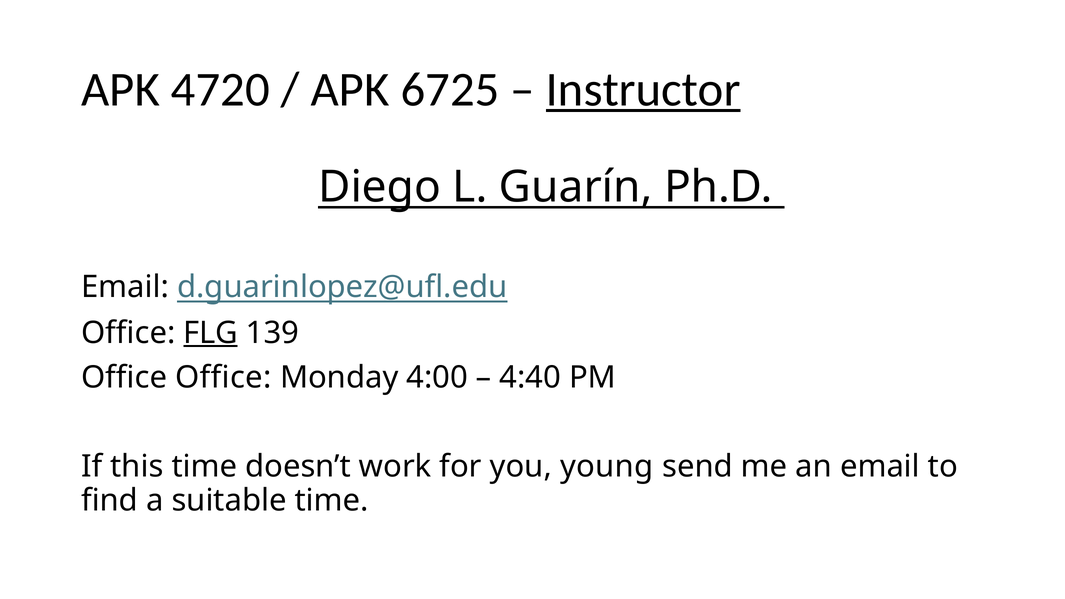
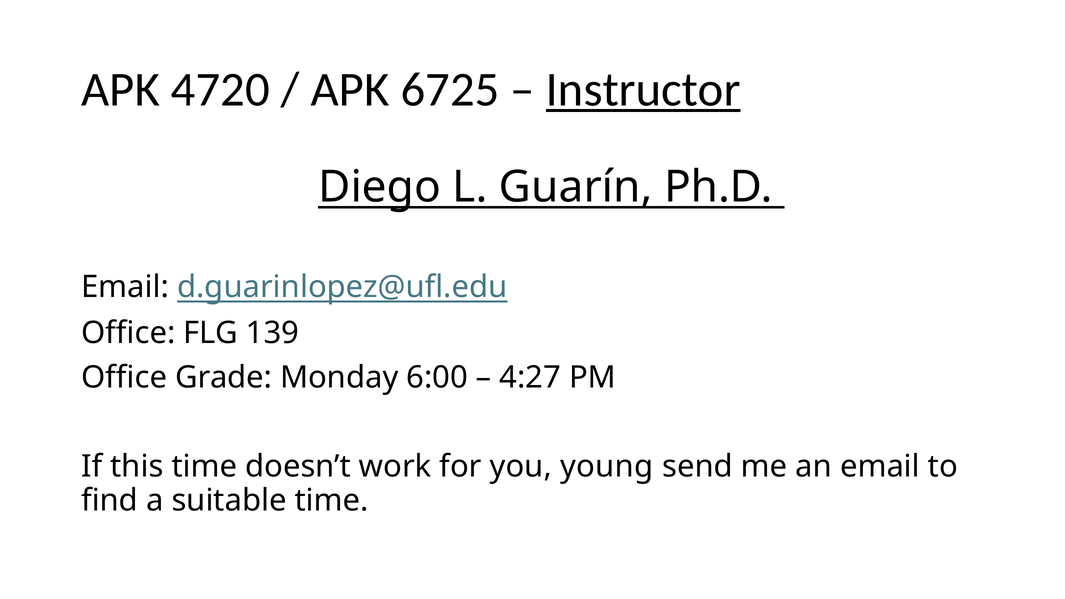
FLG underline: present -> none (211, 333)
Office Office: Office -> Grade (224, 377)
4:00: 4:00 -> 6:00 (437, 377)
4:40: 4:40 -> 4:27 (530, 377)
